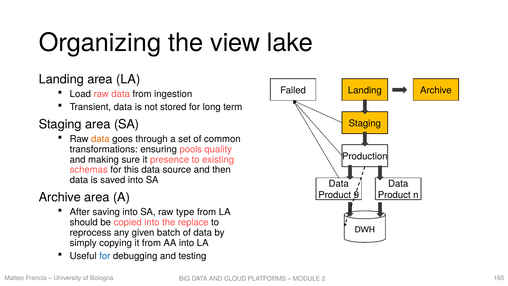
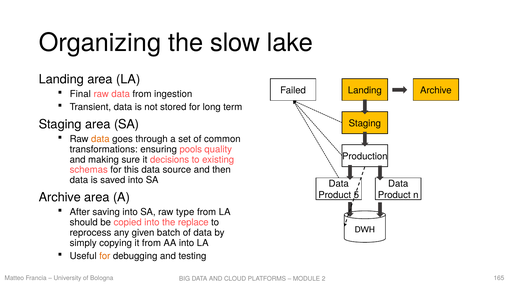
view: view -> slow (235, 43)
Load: Load -> Final (80, 94)
presence: presence -> decisions (170, 159)
9: 9 -> 5 (356, 195)
for colour: blue -> orange (105, 256)
